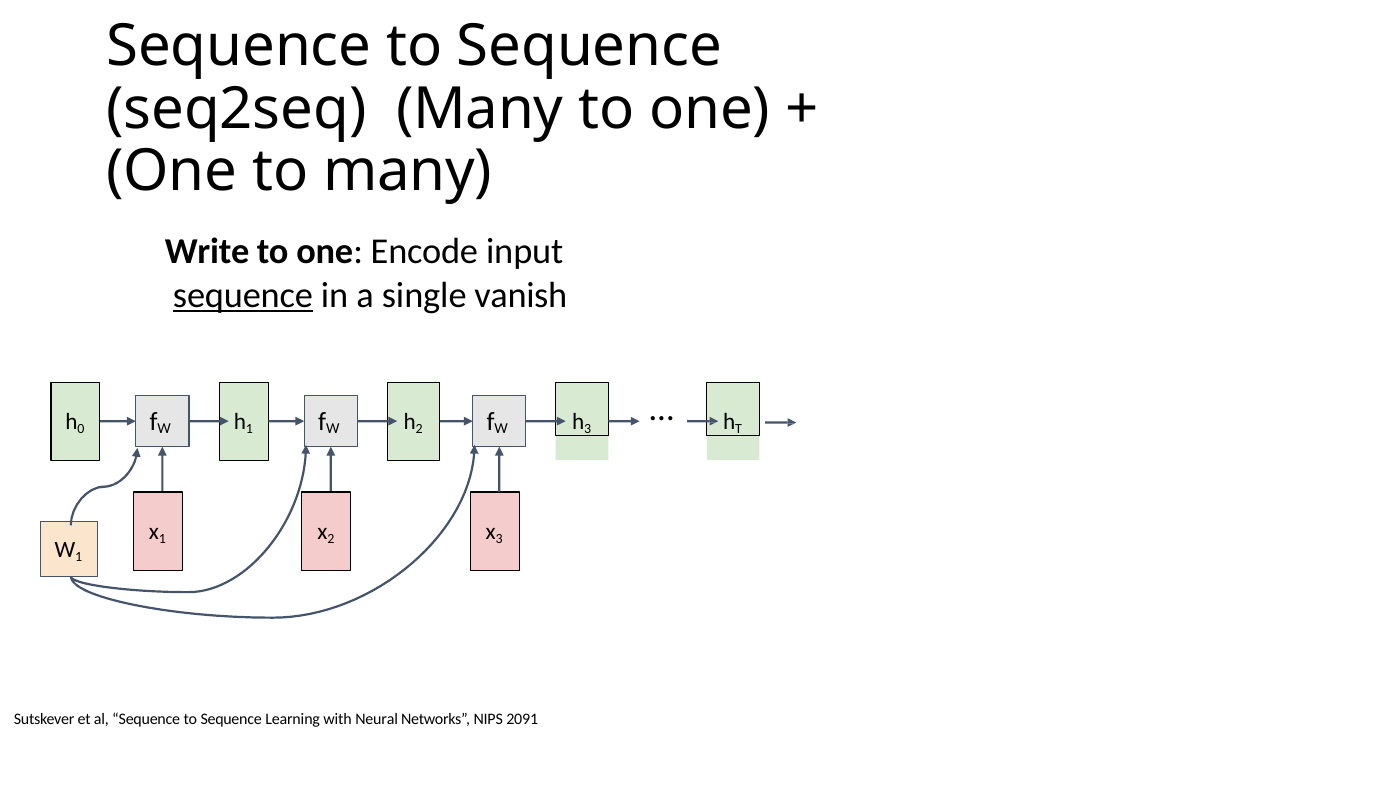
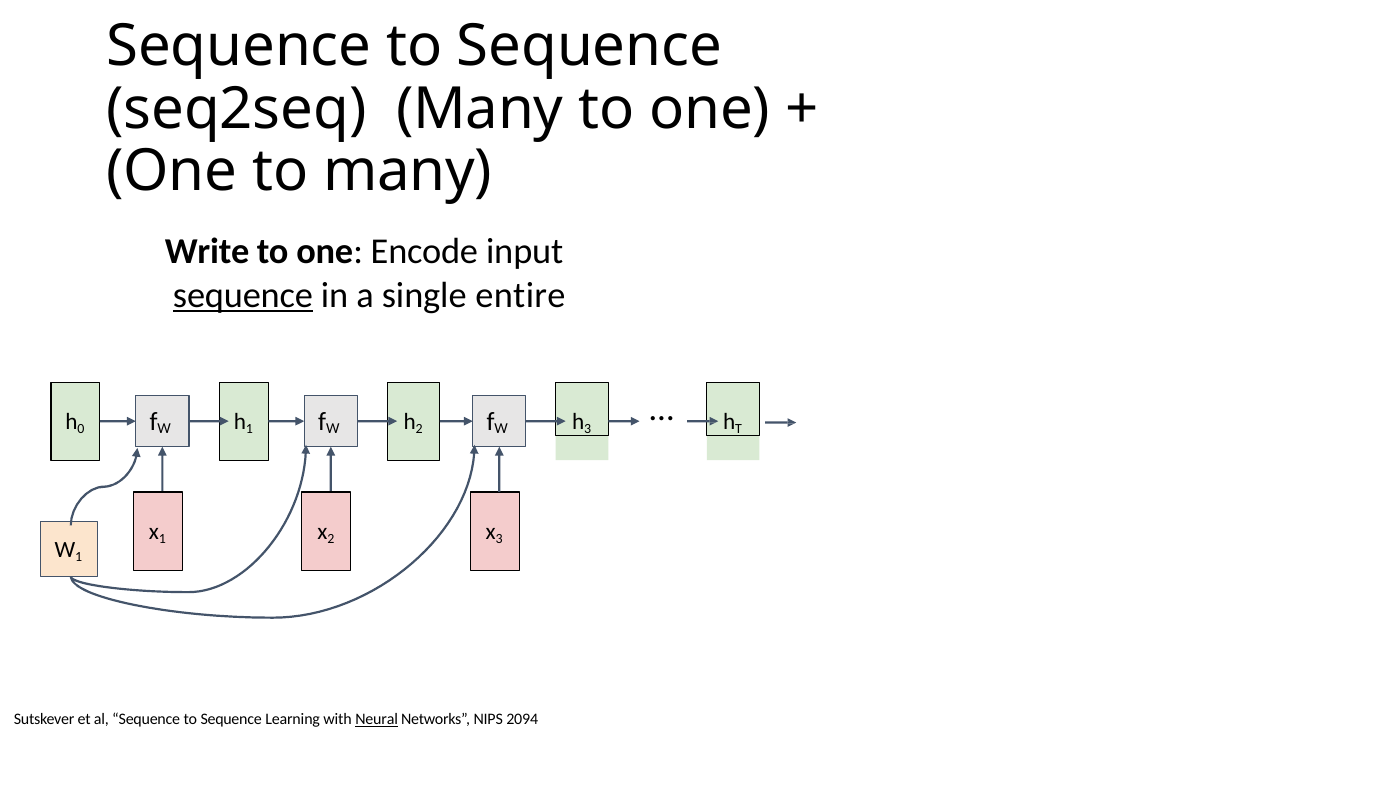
vanish: vanish -> entire (520, 295)
Neural underline: none -> present (377, 719)
2091: 2091 -> 2094 (522, 719)
